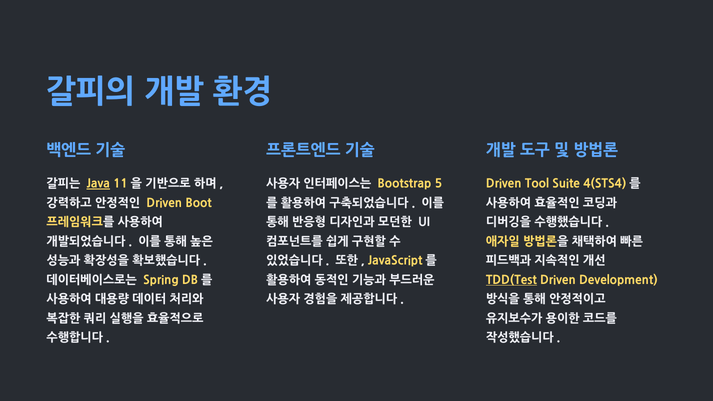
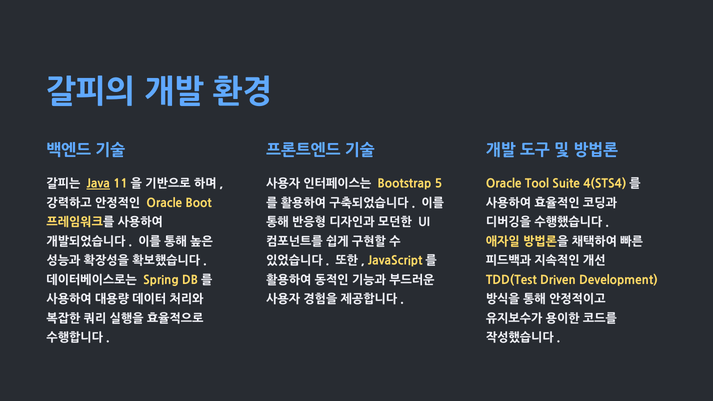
Driven: Driven -> Oracle (504, 184)
Driven: Driven -> Oracle (164, 203)
TDD(Test underline: present -> none (511, 280)
